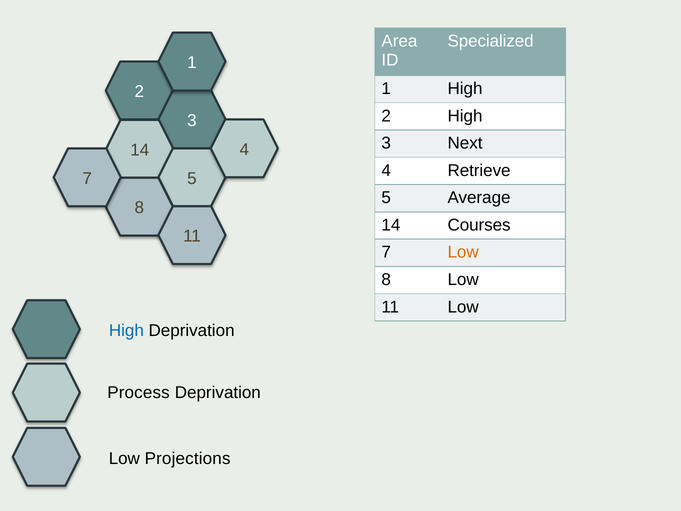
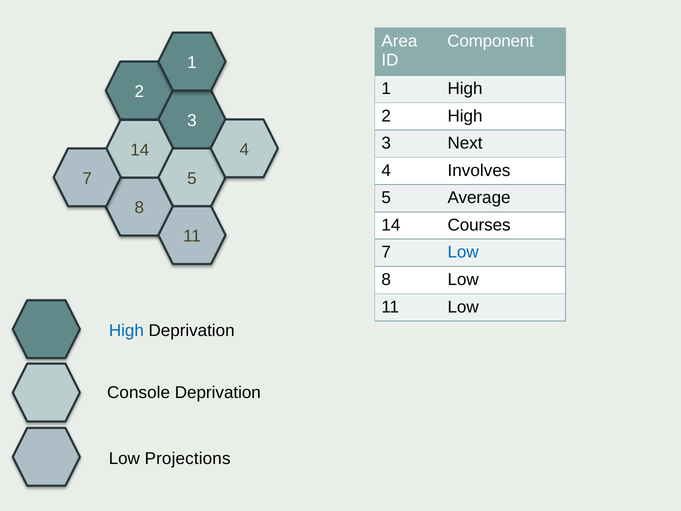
Specialized: Specialized -> Component (491, 41)
Retrieve: Retrieve -> Involves (479, 170)
Low colour: orange -> blue (463, 252)
Process: Process -> Console (139, 392)
